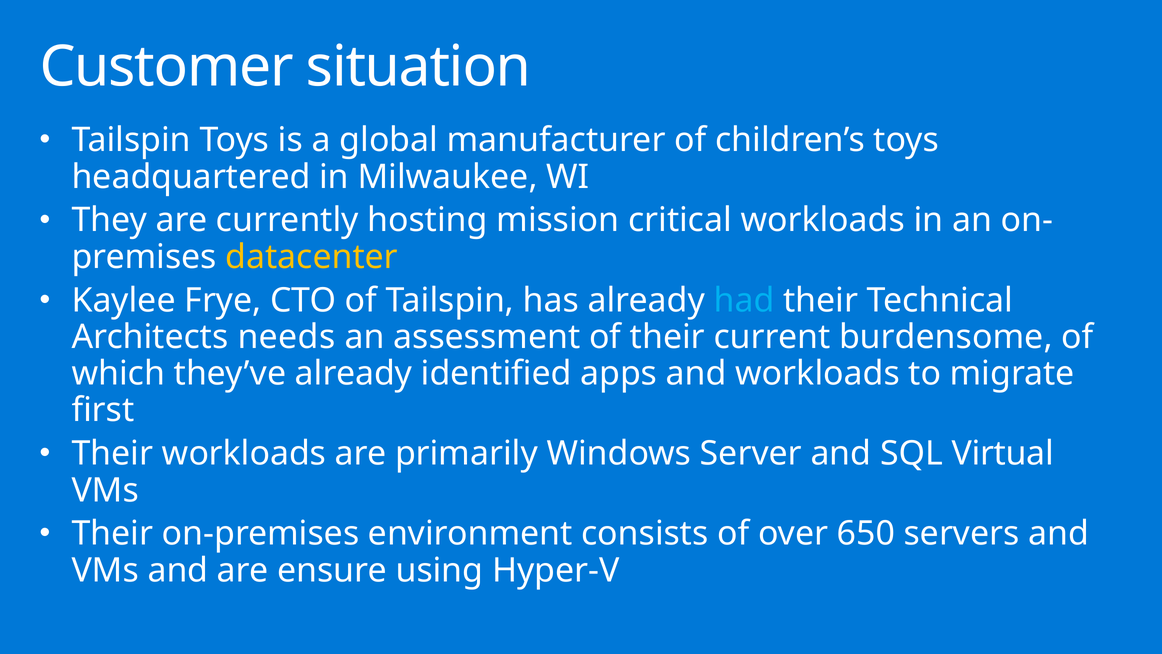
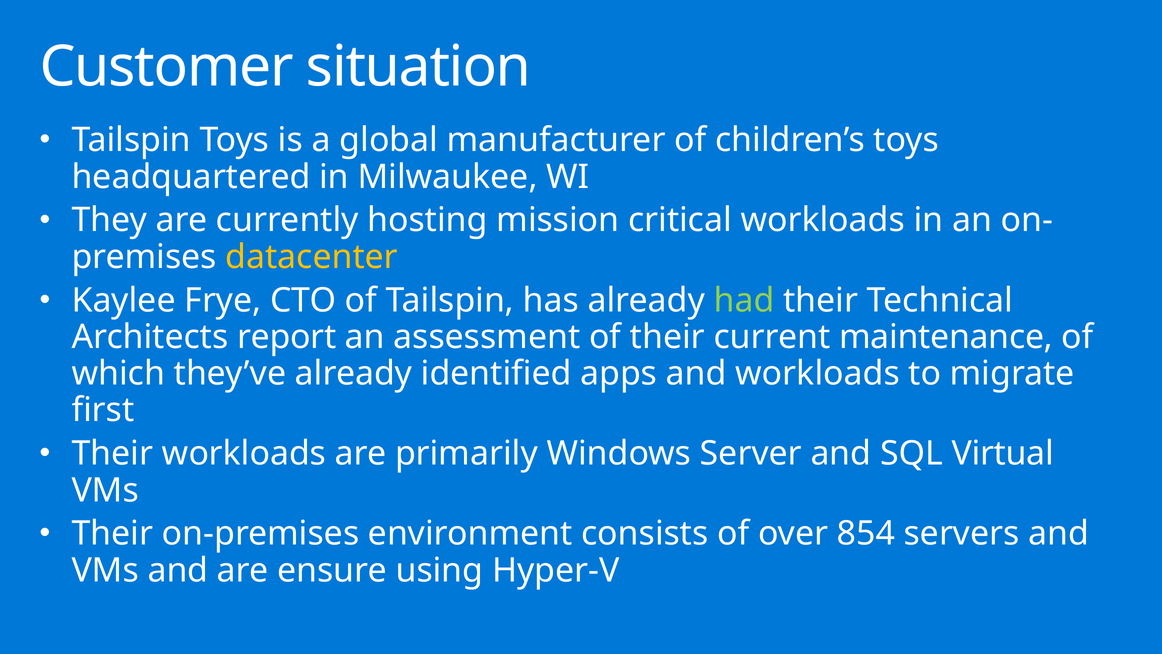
had colour: light blue -> light green (744, 300)
needs: needs -> report (287, 337)
burdensome: burdensome -> maintenance (946, 337)
650: 650 -> 854 (866, 533)
